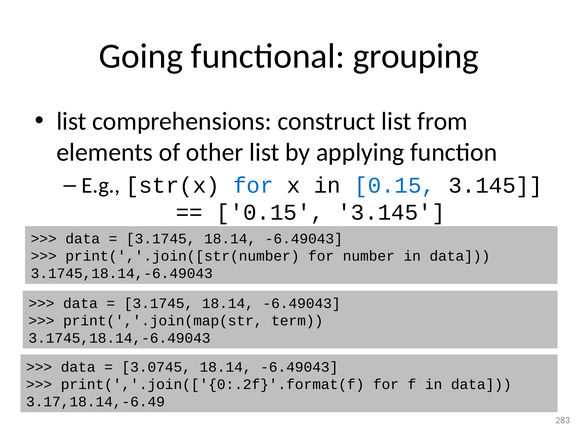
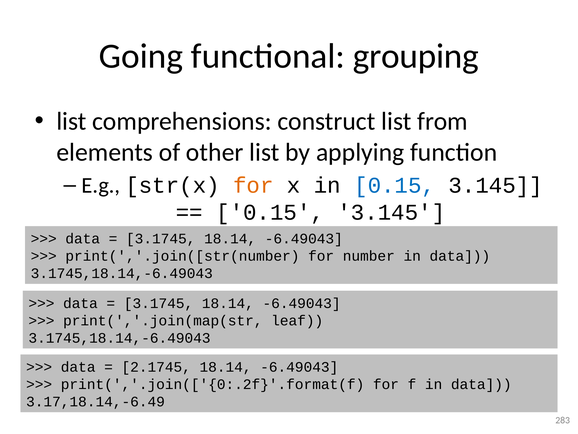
for colour: blue -> orange (253, 185)
term: term -> leaf (297, 320)
3.0745: 3.0745 -> 2.1745 (156, 367)
